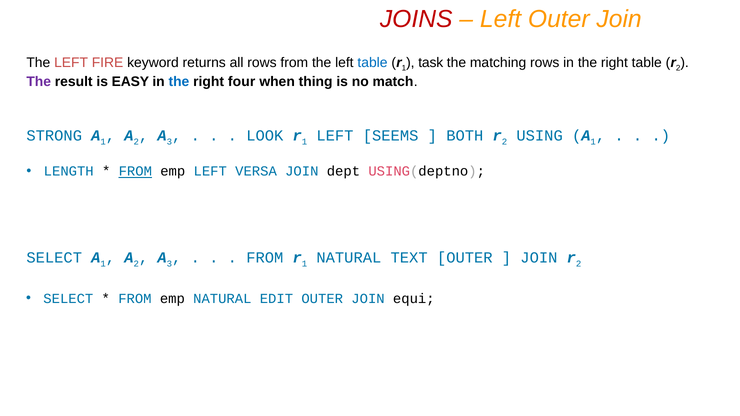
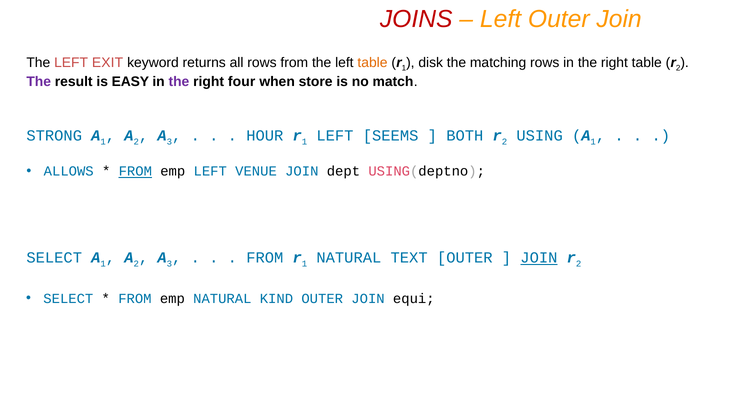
FIRE: FIRE -> EXIT (107, 63)
table colour: blue -> orange (373, 63)
task: task -> disk (431, 63)
the colour: blue -> purple (179, 82)
thing: thing -> store (316, 82)
LOOK: LOOK -> HOUR (265, 136)
LENGTH: LENGTH -> ALLOWS (69, 172)
VERSA: VERSA -> VENUE (256, 172)
JOIN underline: none -> present (539, 258)
EDIT: EDIT -> KIND (276, 299)
